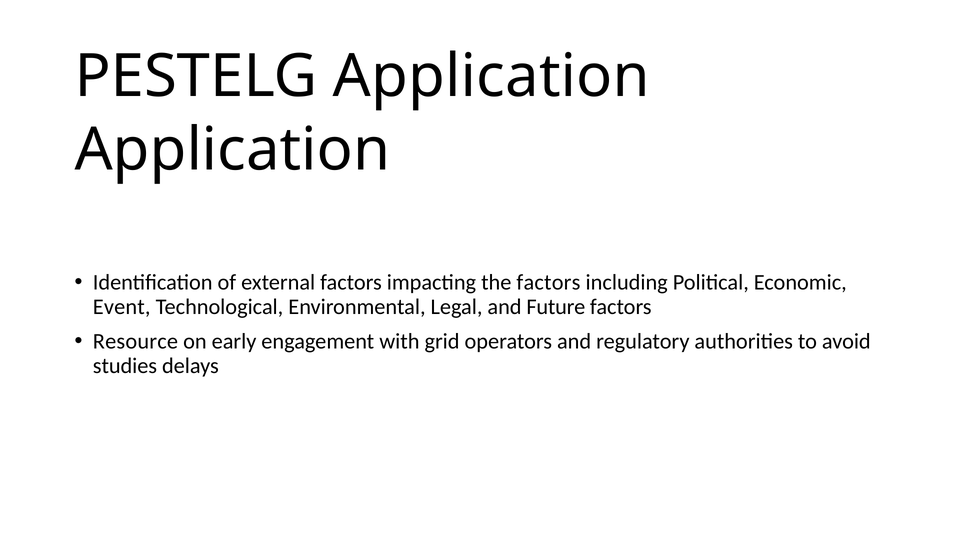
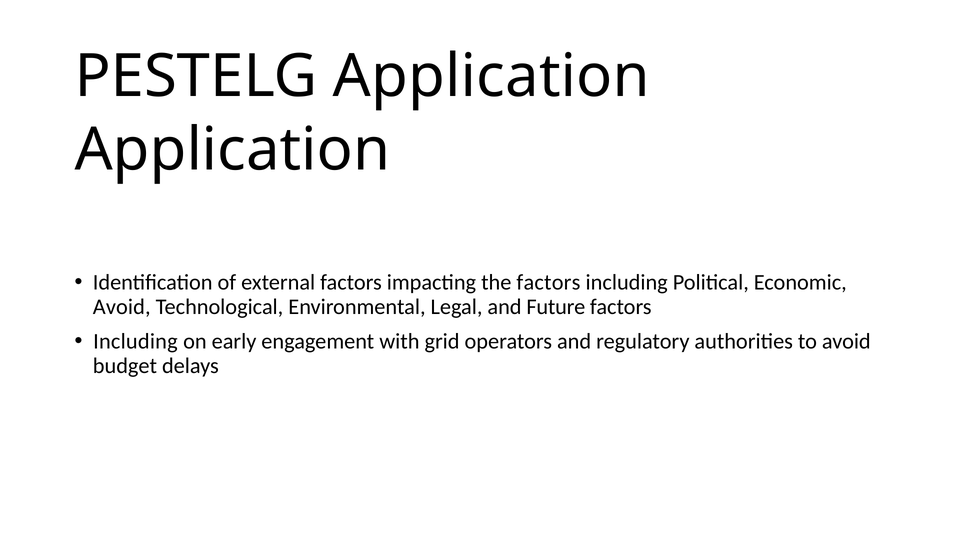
Event: Event -> Avoid (122, 307)
Resource: Resource -> Including (135, 342)
studies: studies -> budget (125, 366)
